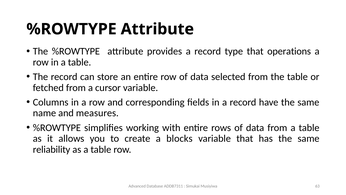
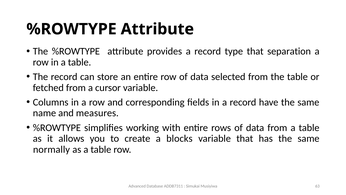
operations: operations -> separation (289, 51)
reliability: reliability -> normally (51, 149)
